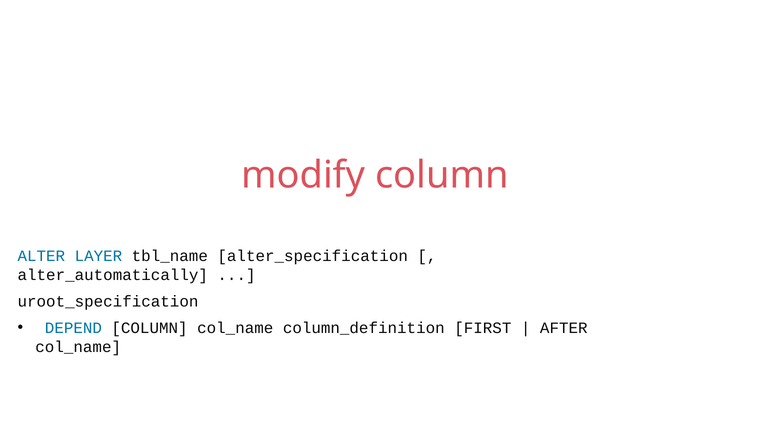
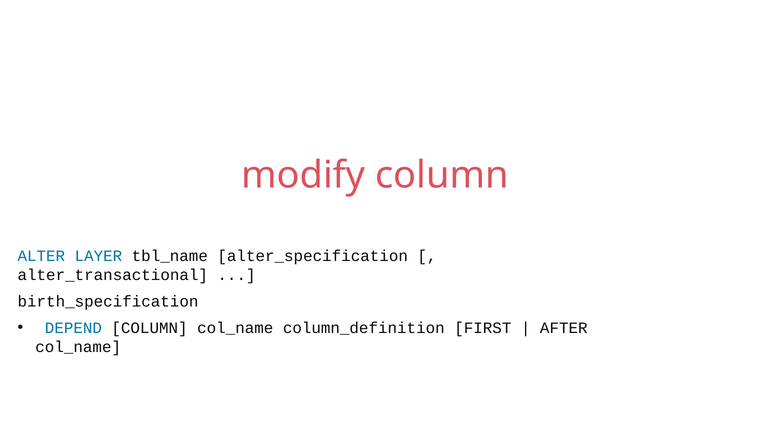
alter_automatically: alter_automatically -> alter_transactional (113, 275)
uroot_specification: uroot_specification -> birth_specification (108, 302)
